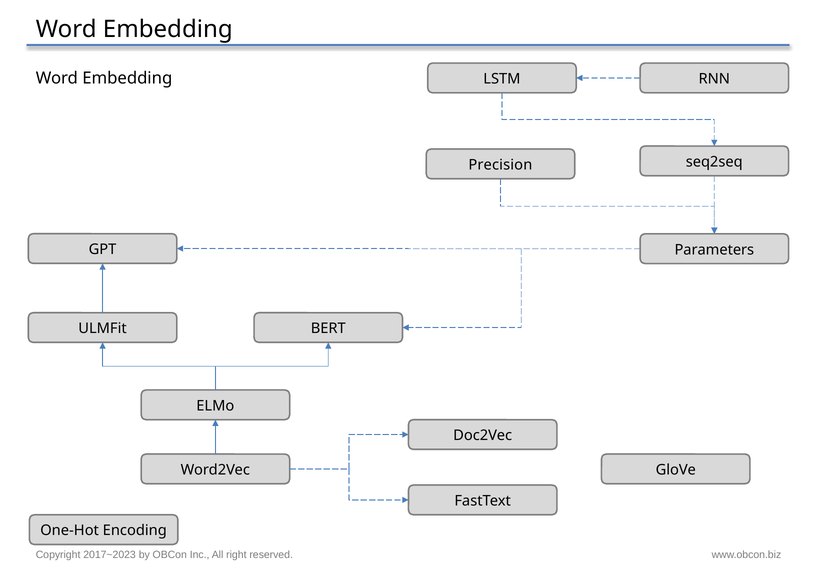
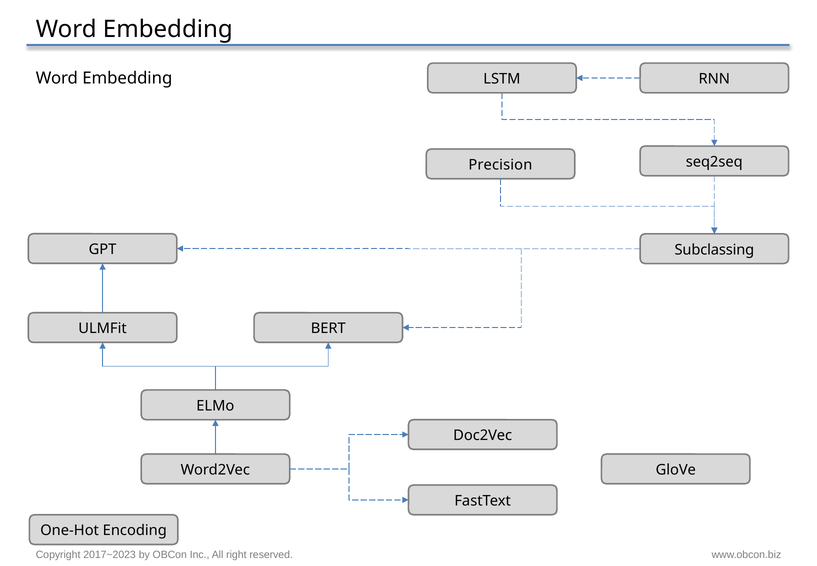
Parameters: Parameters -> Subclassing (714, 250)
